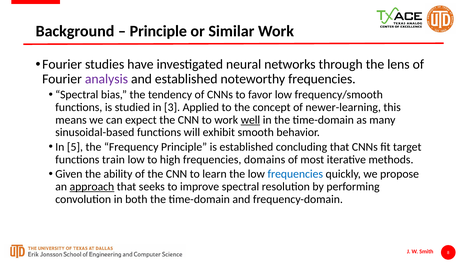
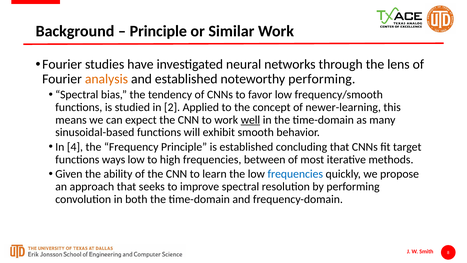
analysis colour: purple -> orange (106, 79)
noteworthy frequencies: frequencies -> performing (322, 79)
3: 3 -> 2 (172, 107)
5: 5 -> 4 (75, 147)
train: train -> ways (114, 159)
domains: domains -> between (265, 159)
approach underline: present -> none (92, 186)
